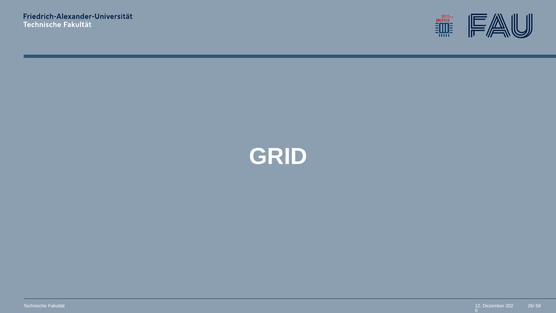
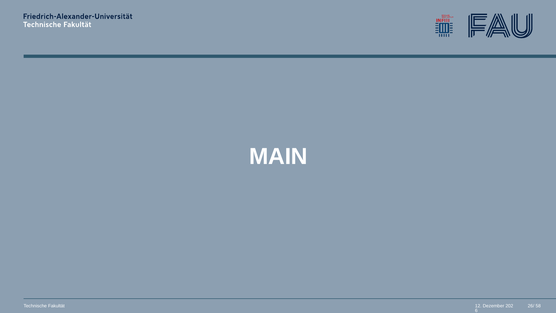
GRID: GRID -> MAIN (278, 156)
